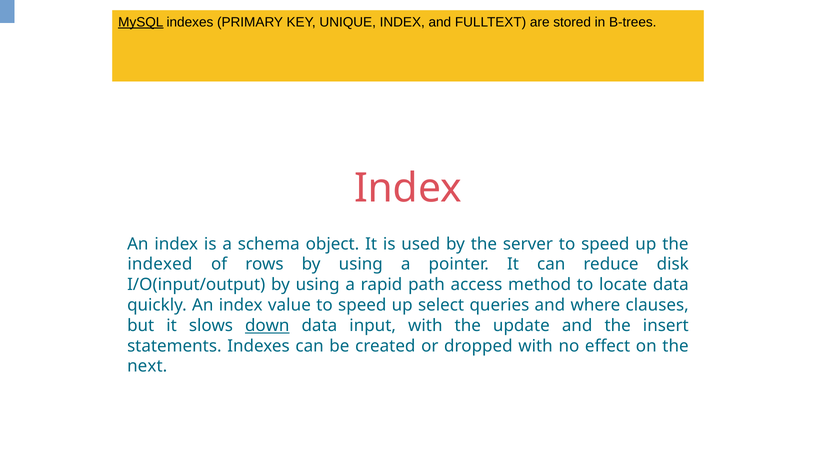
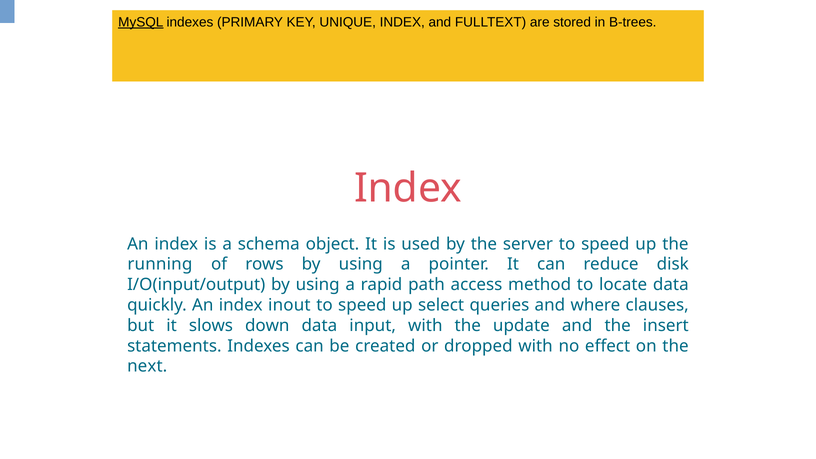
indexed: indexed -> running (160, 264)
value: value -> inout (289, 305)
down underline: present -> none (267, 326)
